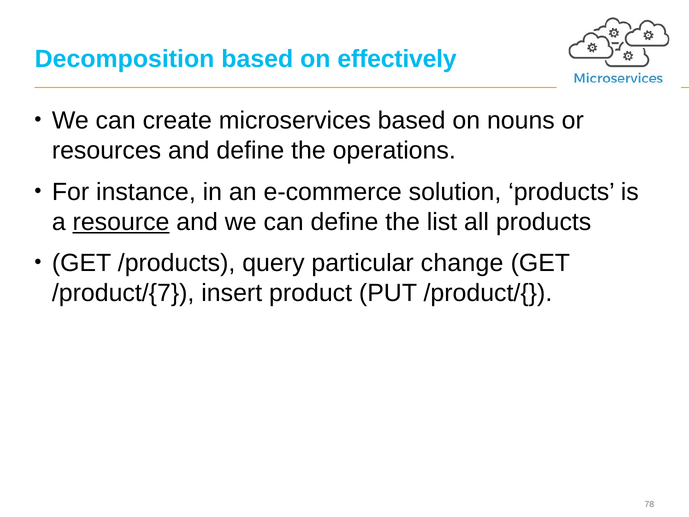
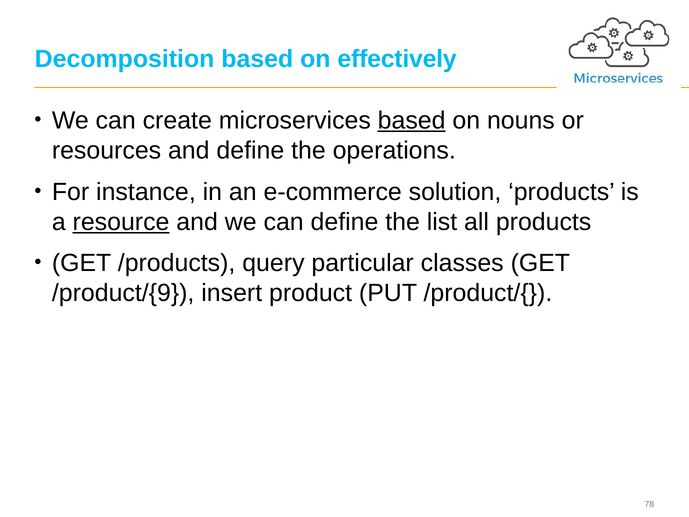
based underline: none -> present (412, 121)
change: change -> classes (462, 263)
/product/{7: /product/{7 -> /product/{9 (123, 293)
